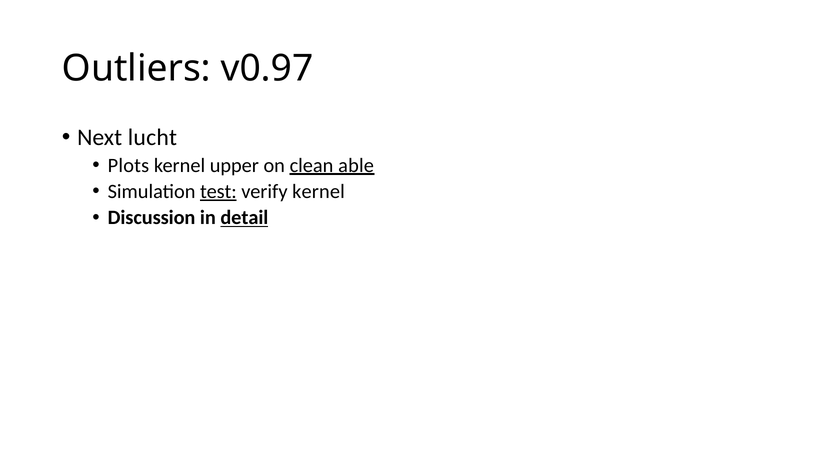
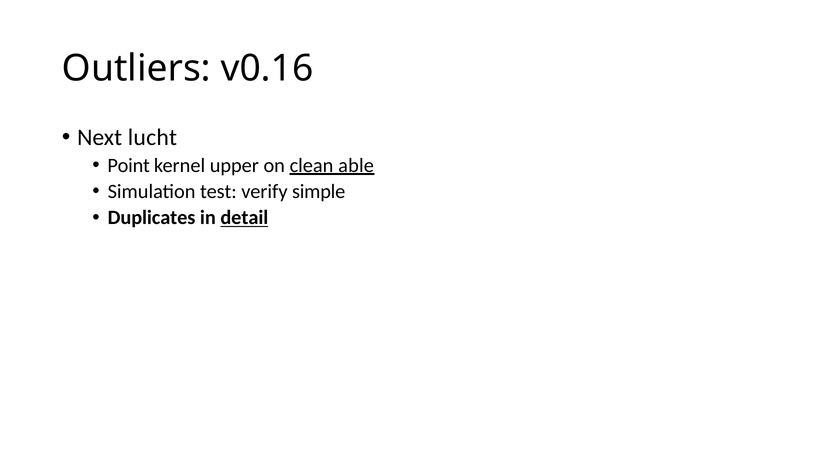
v0.97: v0.97 -> v0.16 (267, 68)
Plots: Plots -> Point (129, 165)
test underline: present -> none (218, 192)
verify kernel: kernel -> simple (319, 192)
Discussion: Discussion -> Duplicates (152, 218)
